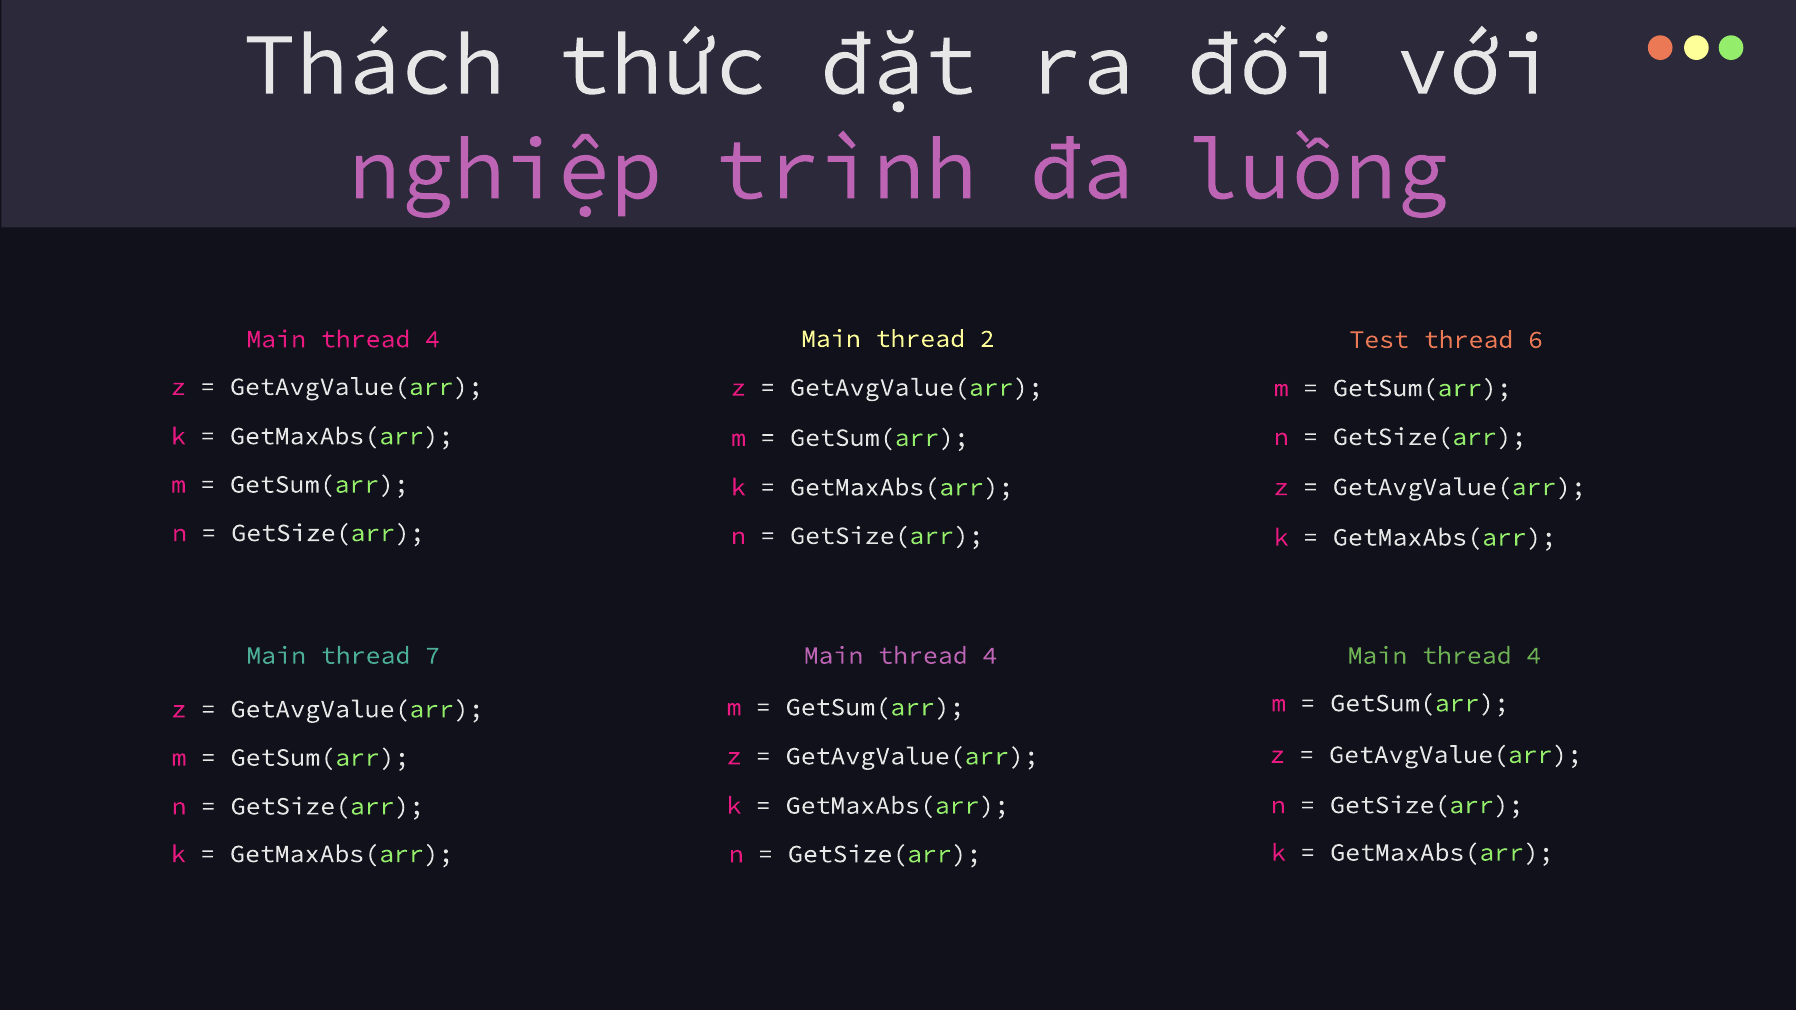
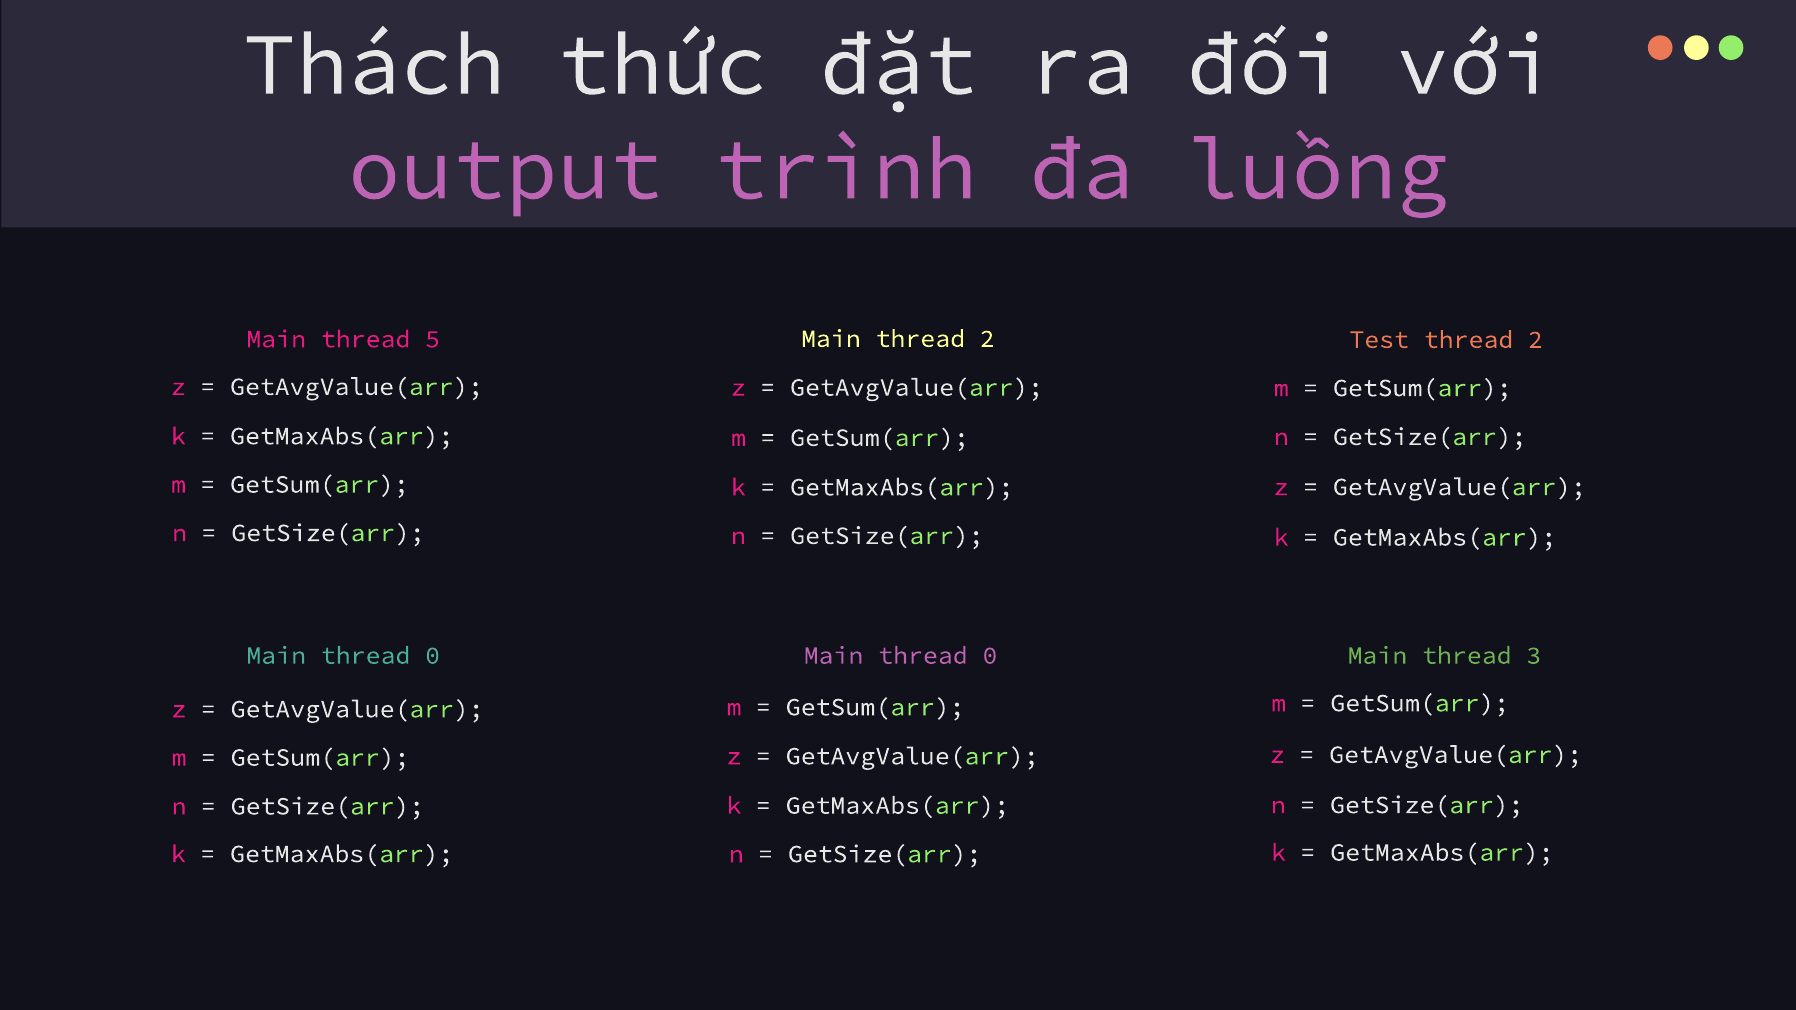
nghiệp: nghiệp -> output (505, 170)
4: 4 -> 5 (433, 339)
6: 6 -> 2 (1536, 340)
7: 7 -> 0 (433, 656)
4: 4 -> 0 (990, 656)
4: 4 -> 3 (1534, 656)
